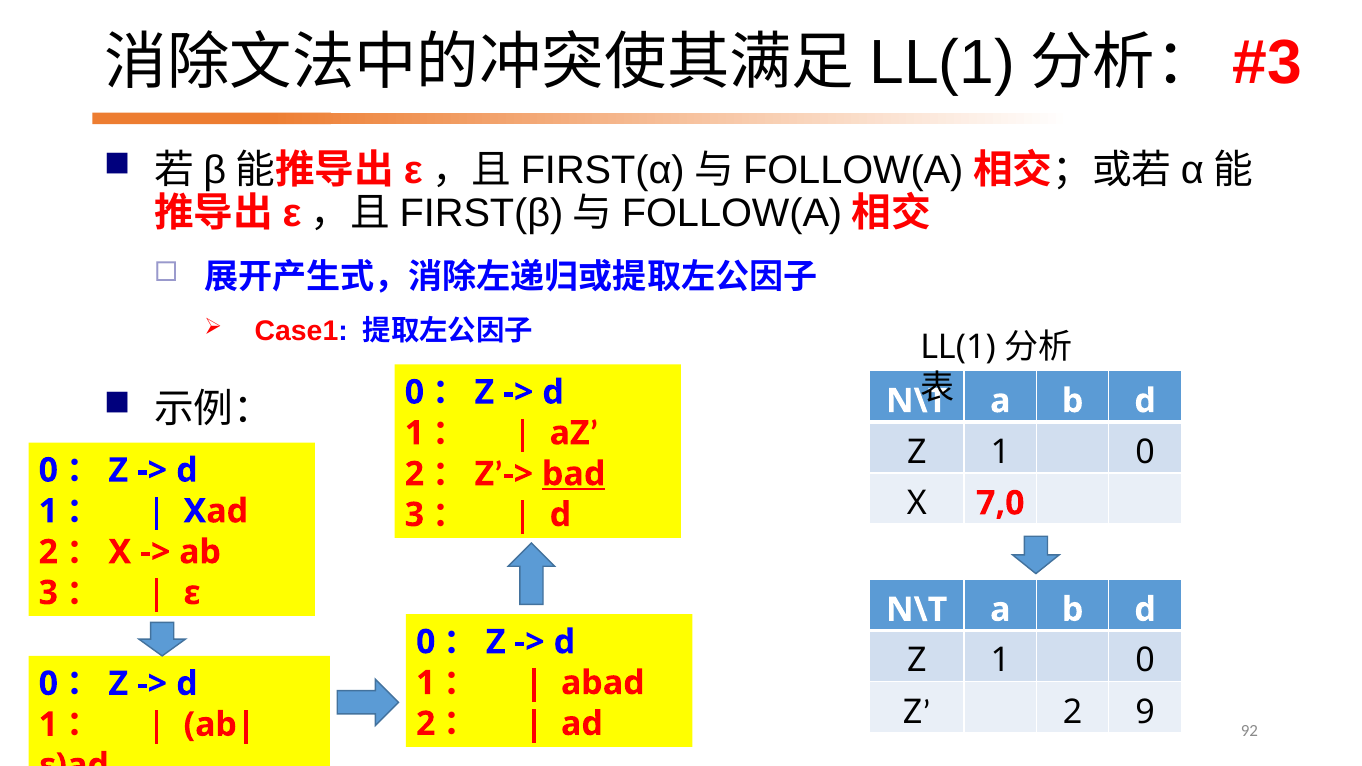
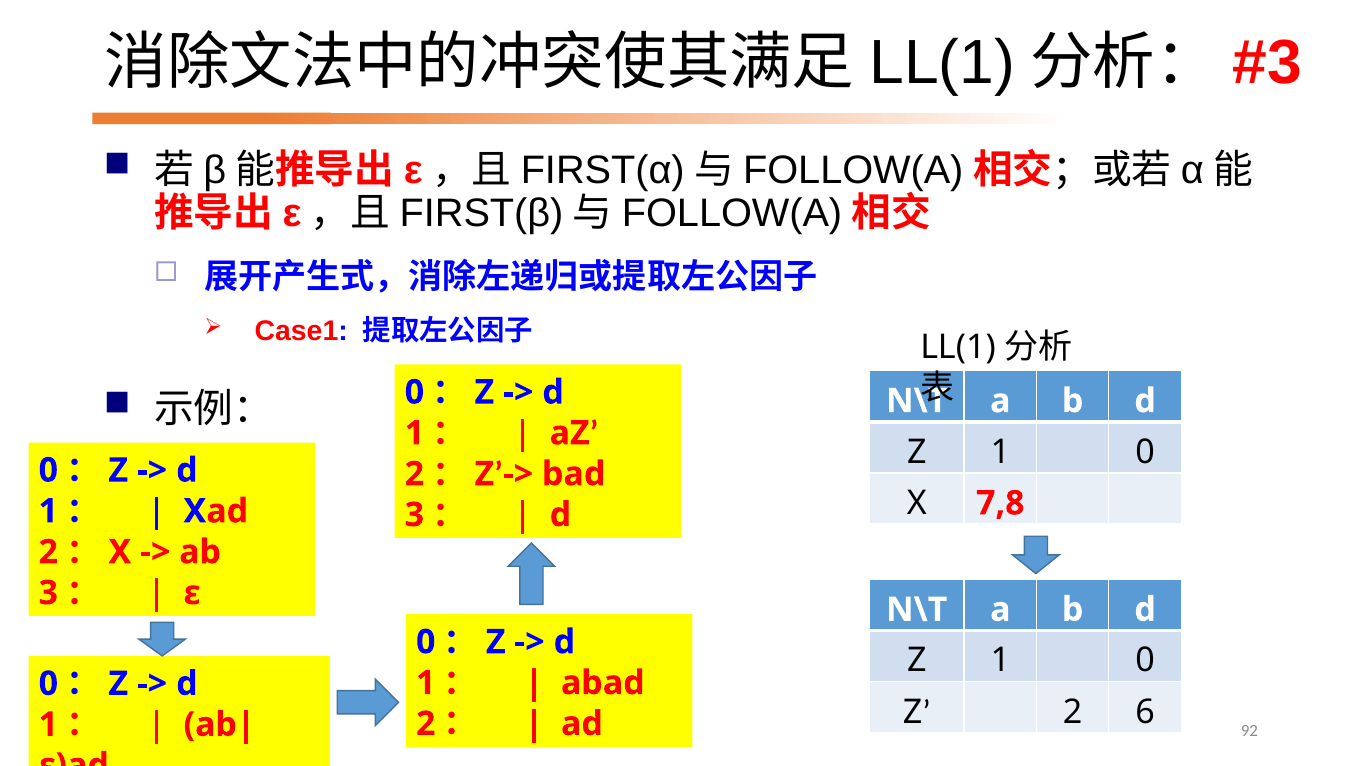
bad underline: present -> none (574, 474)
7,0: 7,0 -> 7,8 (1000, 503)
9: 9 -> 6 (1145, 712)
